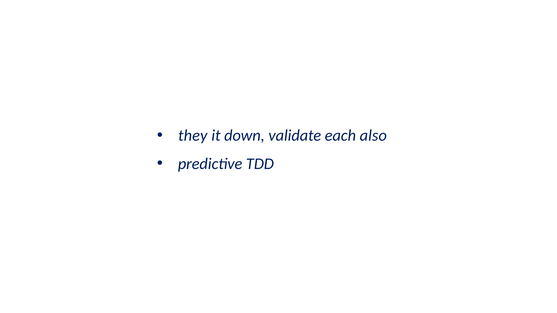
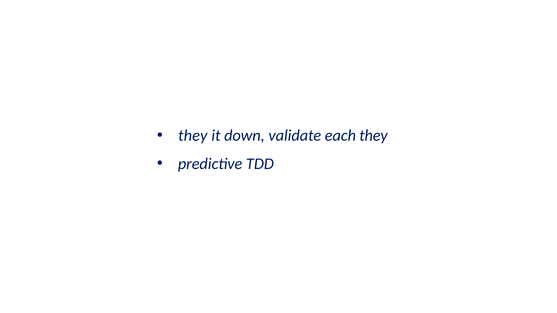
each also: also -> they (373, 136)
